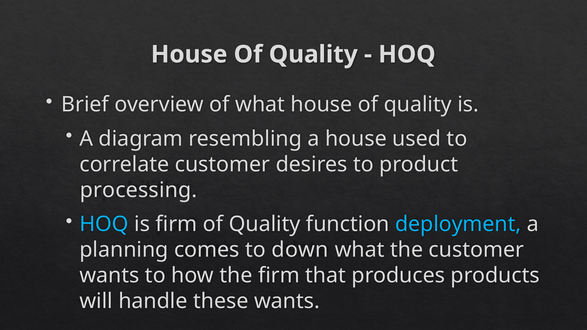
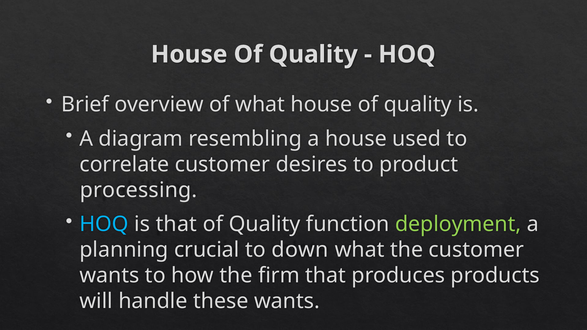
is firm: firm -> that (176, 224)
deployment colour: light blue -> light green (458, 224)
comes: comes -> crucial (207, 250)
